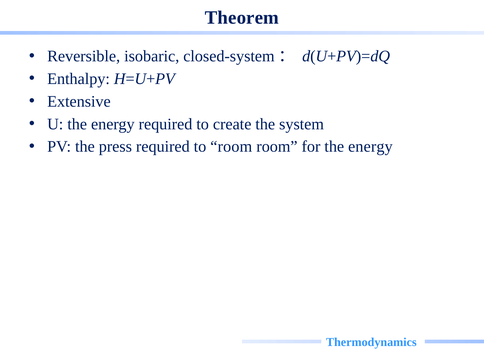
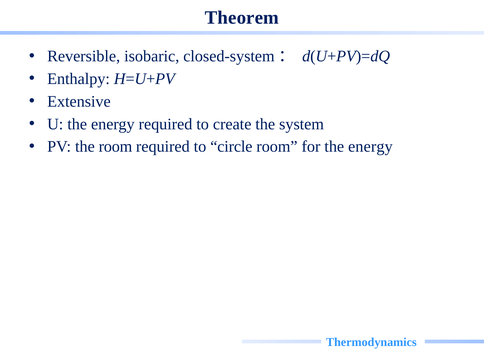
the press: press -> room (115, 147)
to room: room -> circle (231, 147)
